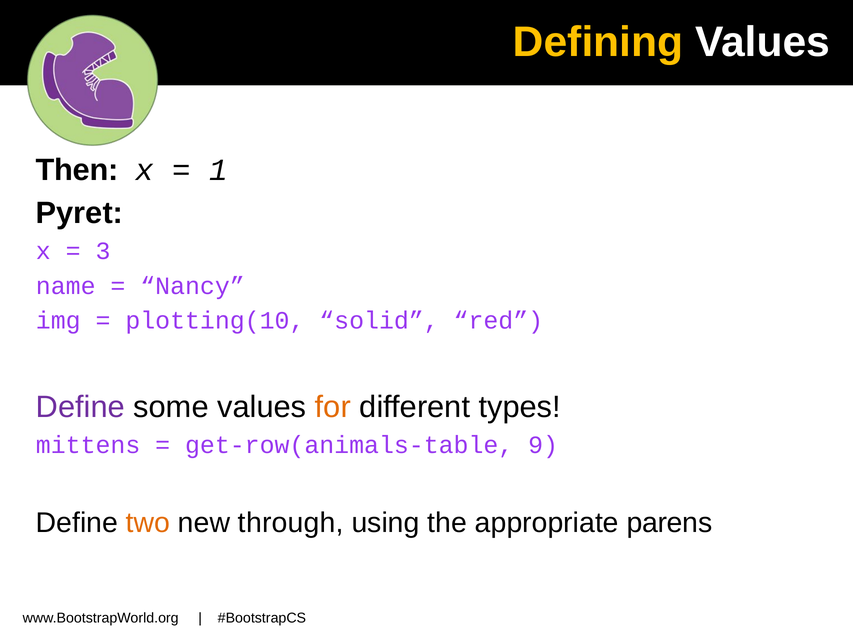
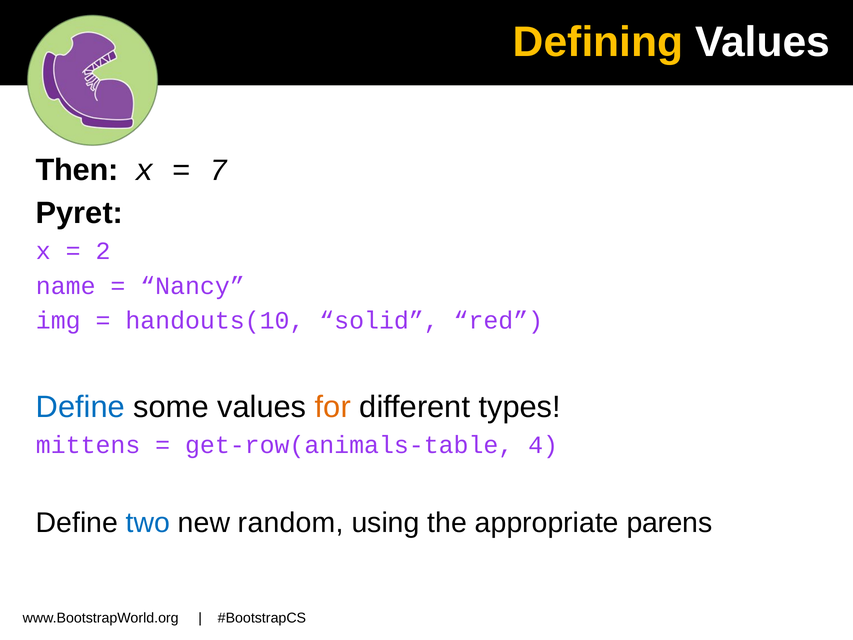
1: 1 -> 7 (218, 170)
3: 3 -> 2 (103, 251)
plotting(10: plotting(10 -> handouts(10 (215, 321)
Define colour: purple -> blue (80, 407)
9: 9 -> 4 (543, 445)
two colour: orange -> blue (148, 523)
through: through -> random (291, 523)
